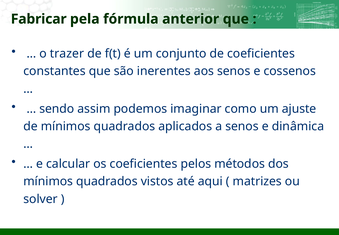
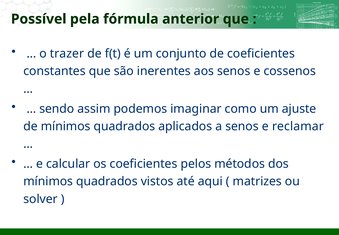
Fabricar: Fabricar -> Possível (39, 19)
dinâmica: dinâmica -> reclamar (298, 126)
